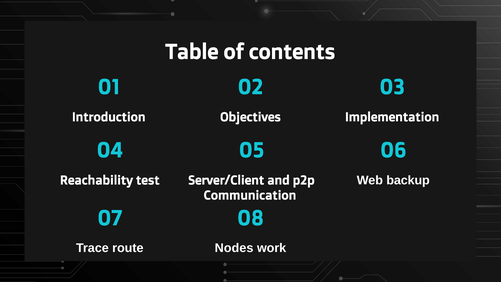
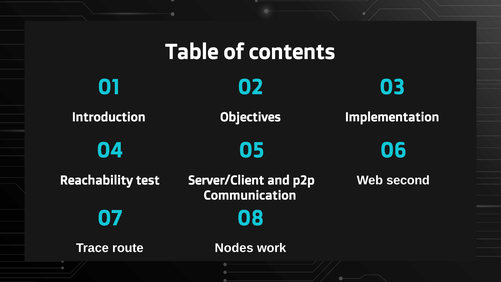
backup: backup -> second (408, 180)
